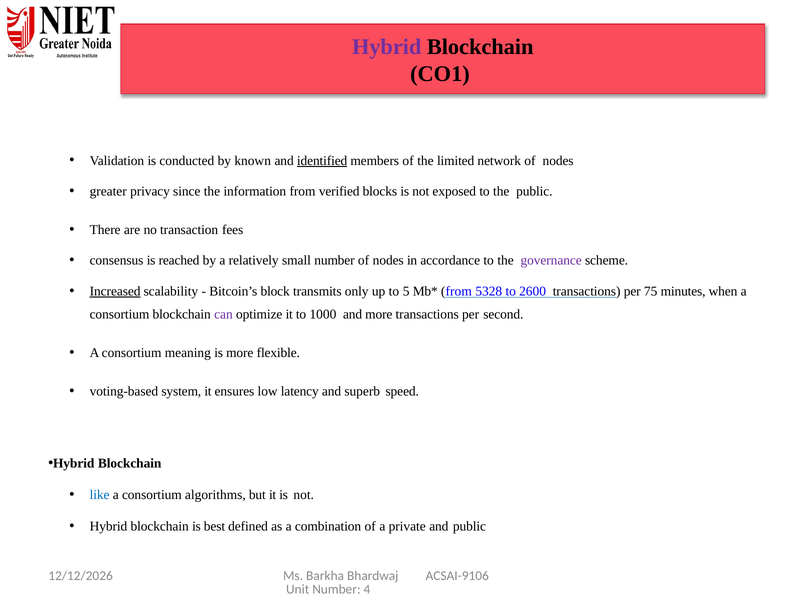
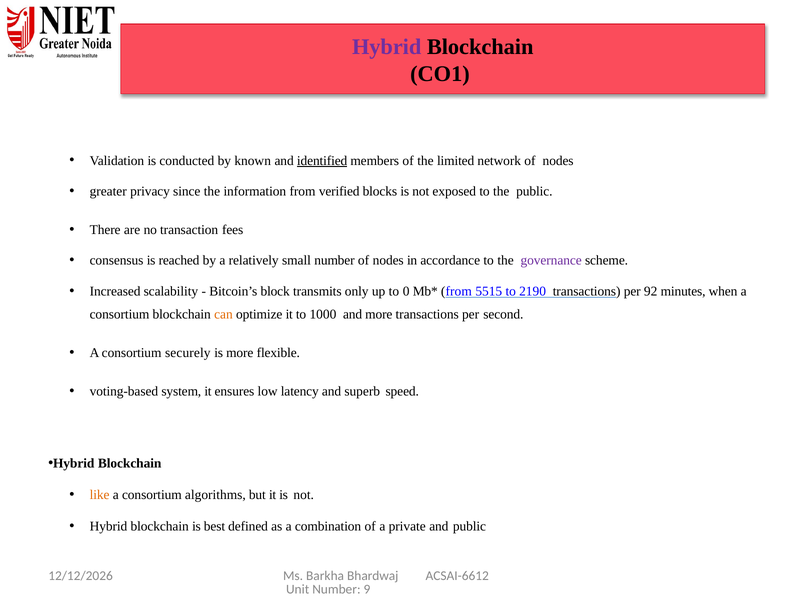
Increased underline: present -> none (115, 292)
5: 5 -> 0 (406, 292)
5328: 5328 -> 5515 (489, 292)
2600: 2600 -> 2190 (533, 292)
75: 75 -> 92 (651, 292)
can colour: purple -> orange (223, 315)
meaning: meaning -> securely (188, 353)
like colour: blue -> orange (100, 495)
ACSAI-9106: ACSAI-9106 -> ACSAI-6612 (457, 576)
4: 4 -> 9 (367, 590)
